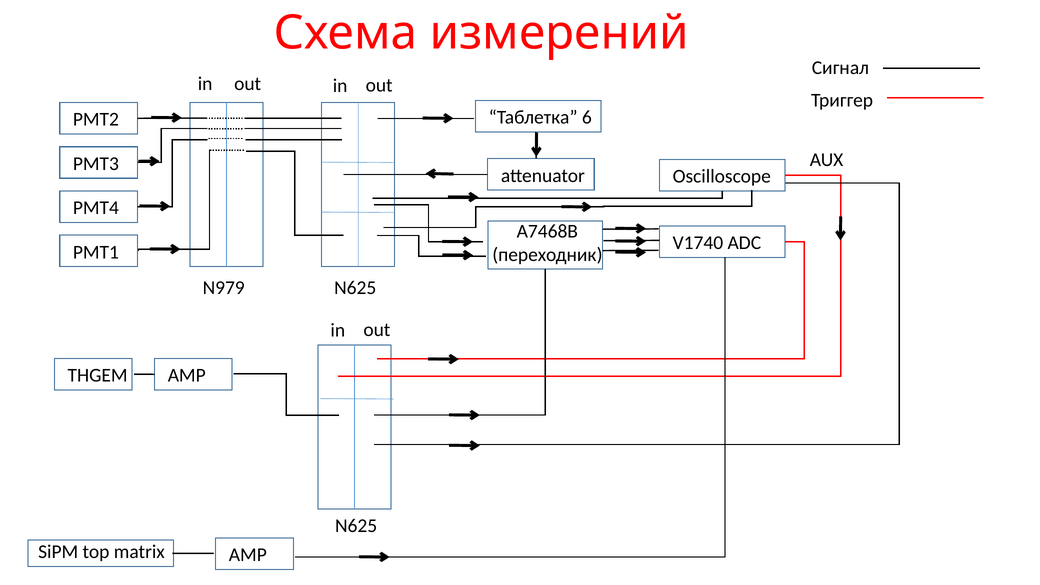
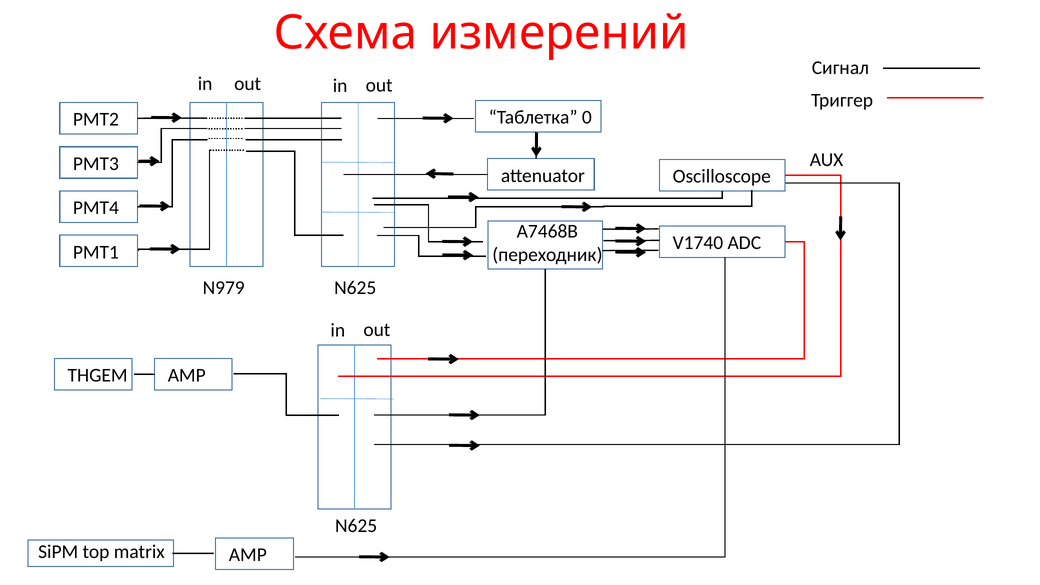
6: 6 -> 0 (587, 117)
